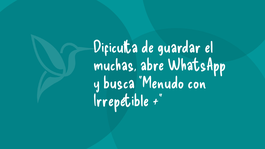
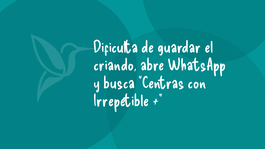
muchas: muchas -> criando (115, 65)
Menudo: Menudo -> Centras (161, 83)
